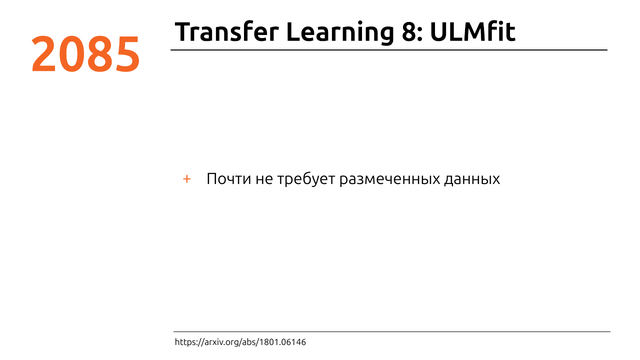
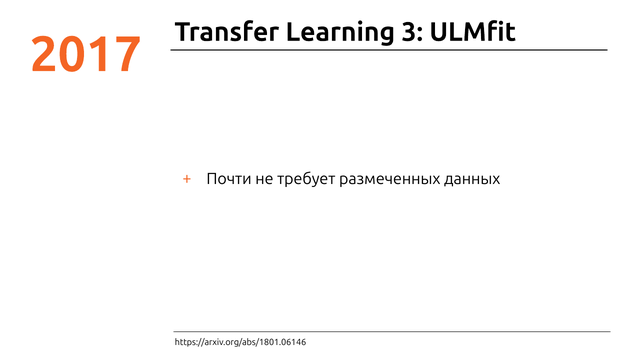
8: 8 -> 3 (412, 32)
2085: 2085 -> 2017 (86, 55)
